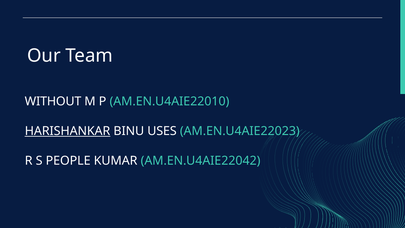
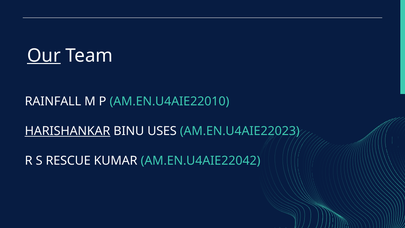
Our underline: none -> present (44, 56)
WITHOUT: WITHOUT -> RAINFALL (53, 101)
PEOPLE: PEOPLE -> RESCUE (68, 161)
